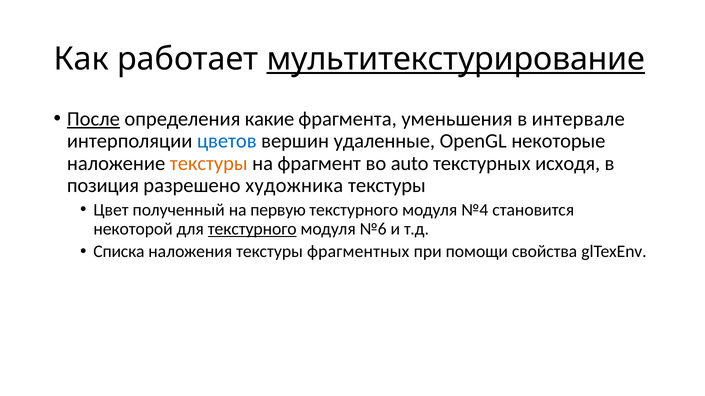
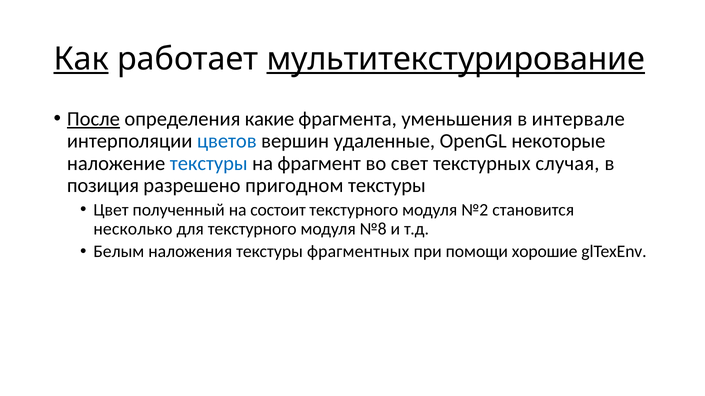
Как underline: none -> present (81, 59)
текстуры colour: orange -> blue (209, 164)
auto: auto -> свет (409, 164)
исходя: исходя -> случая (567, 164)
художника: художника -> пригодном (294, 186)
первую: первую -> состоит (278, 210)
№4: №4 -> №2 (475, 210)
некоторой: некоторой -> несколько (133, 229)
текстурного underline: present -> none (252, 229)
№6: №6 -> №8 (373, 229)
Списка: Списка -> Белым (119, 252)
свойства: свойства -> хорошие (545, 252)
